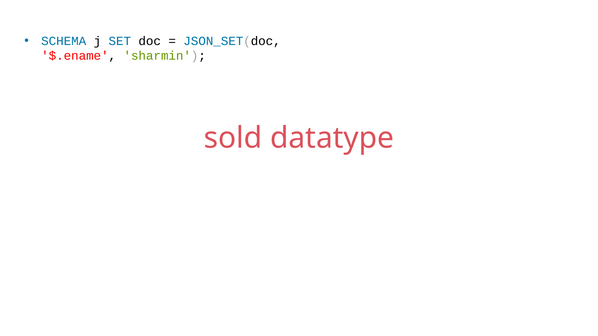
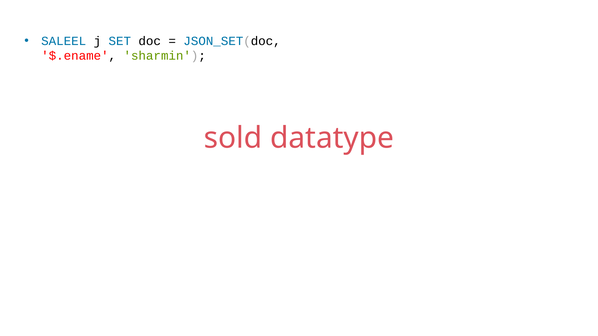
SCHEMA: SCHEMA -> SALEEL (64, 41)
